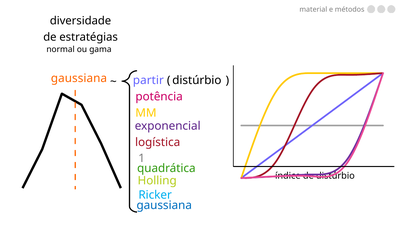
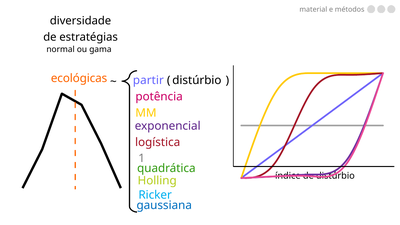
gaussiana: gaussiana -> ecológicas (79, 78)
